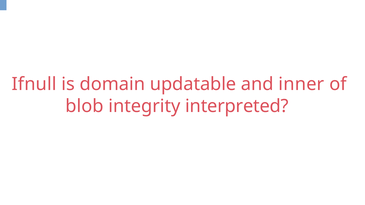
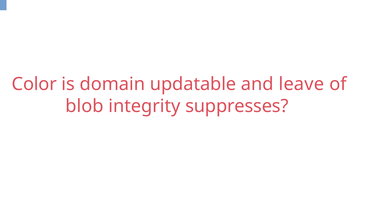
Ifnull: Ifnull -> Color (34, 84)
inner: inner -> leave (301, 84)
interpreted: interpreted -> suppresses (237, 106)
